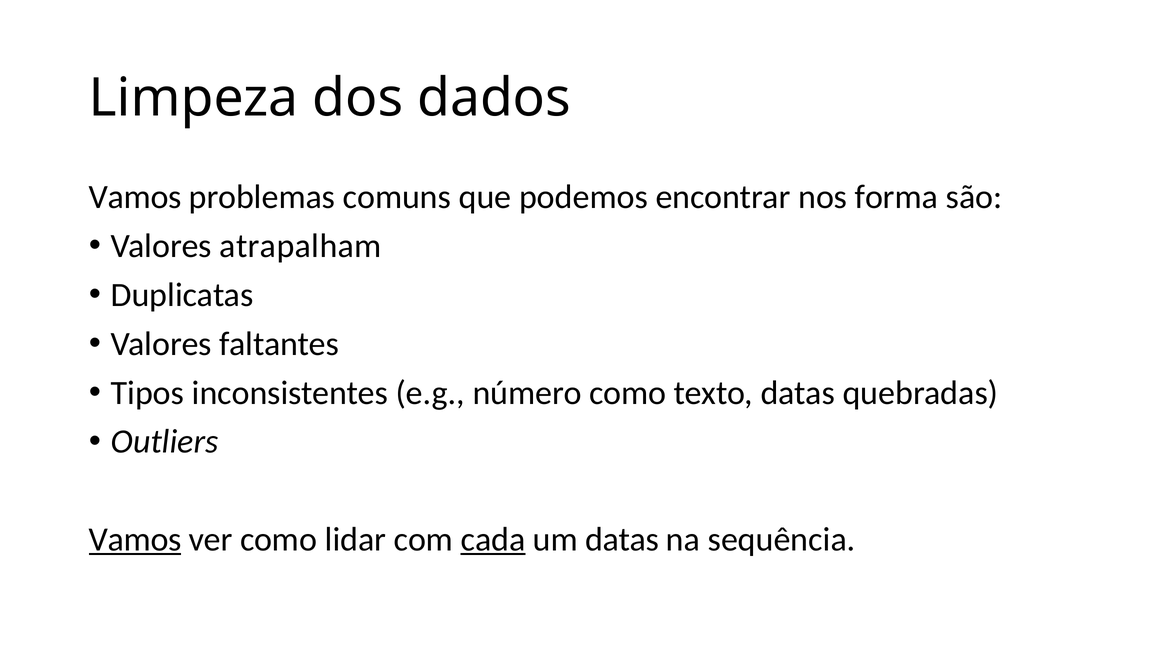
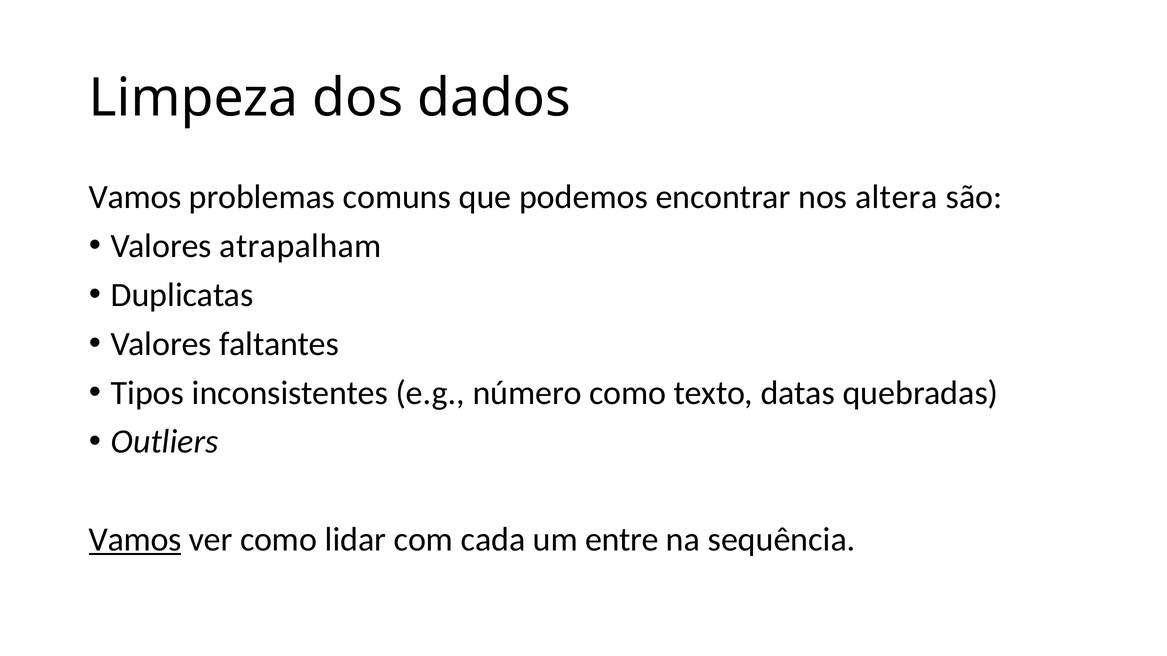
forma: forma -> altera (896, 197)
cada underline: present -> none (493, 540)
um datas: datas -> entre (622, 540)
